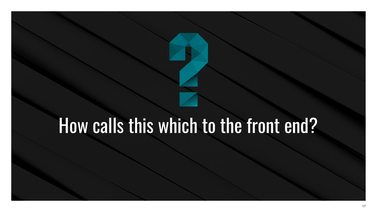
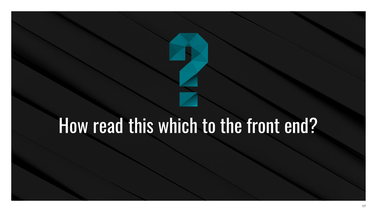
calls: calls -> read (108, 127)
